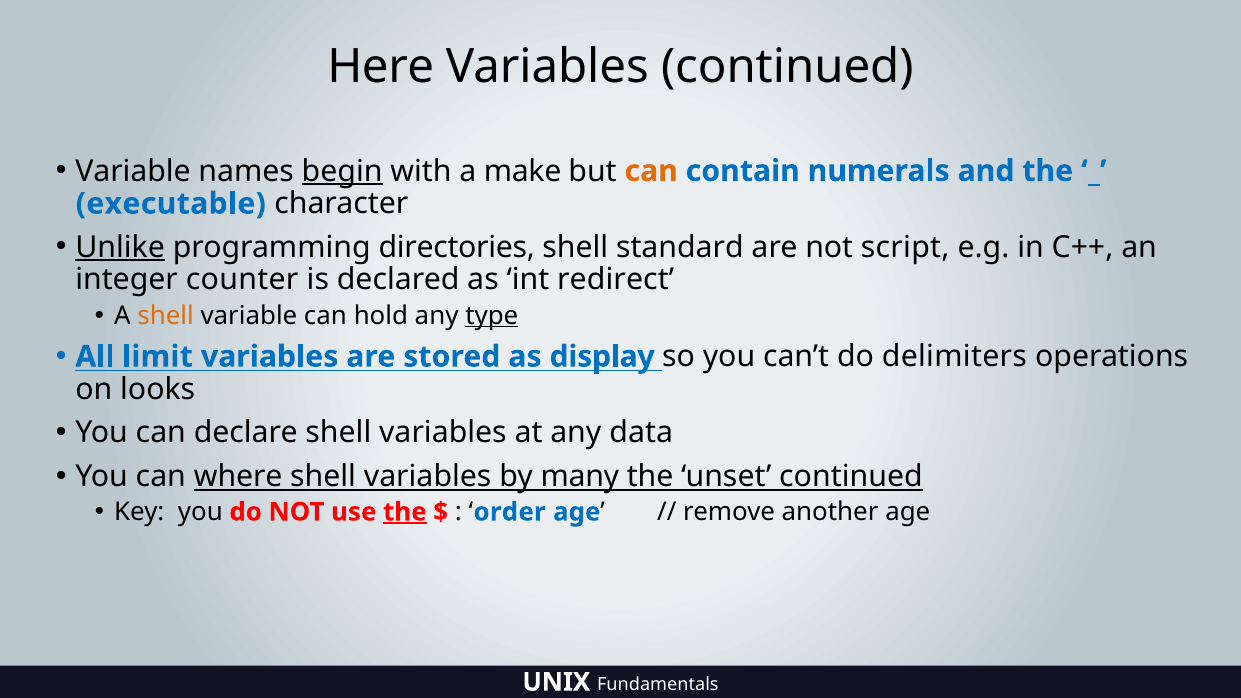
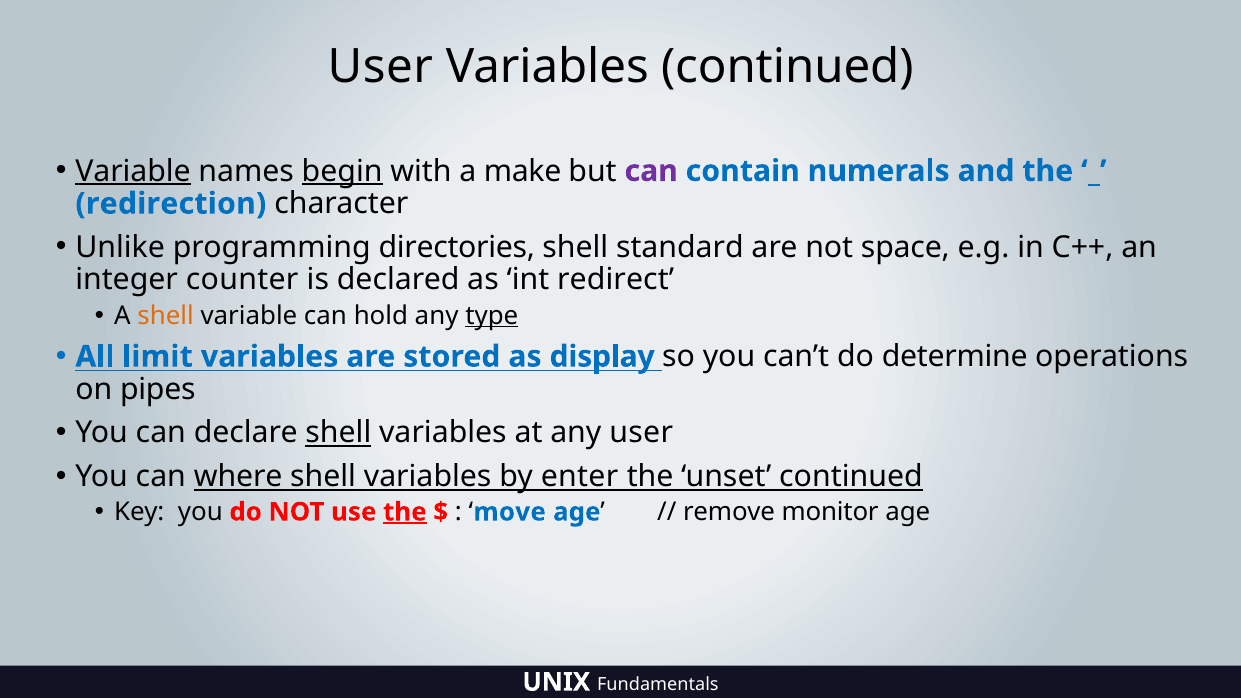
Here: Here -> User (380, 67)
Variable underline: none -> present (133, 171)
can colour: orange -> purple (651, 171)
executable: executable -> redirection (171, 204)
Unlike underline: present -> none (120, 247)
script: script -> space (905, 247)
delimiters: delimiters -> determine (955, 357)
looks: looks -> pipes (158, 389)
shell underline: none -> present (338, 433)
any data: data -> user (641, 433)
many: many -> enter (580, 476)
order: order -> move (510, 512)
another: another -> monitor (830, 512)
